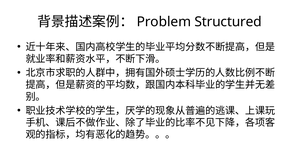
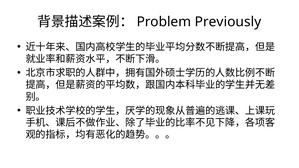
Structured: Structured -> Previously (228, 22)
